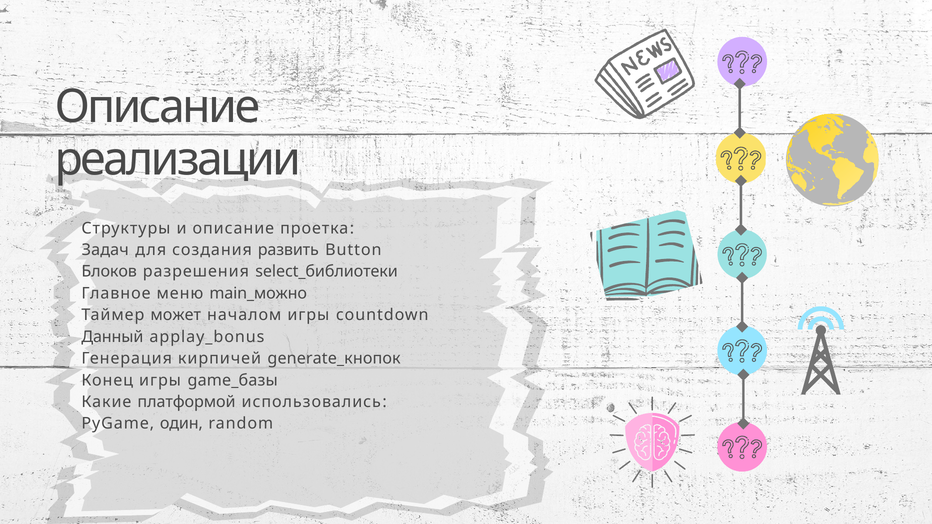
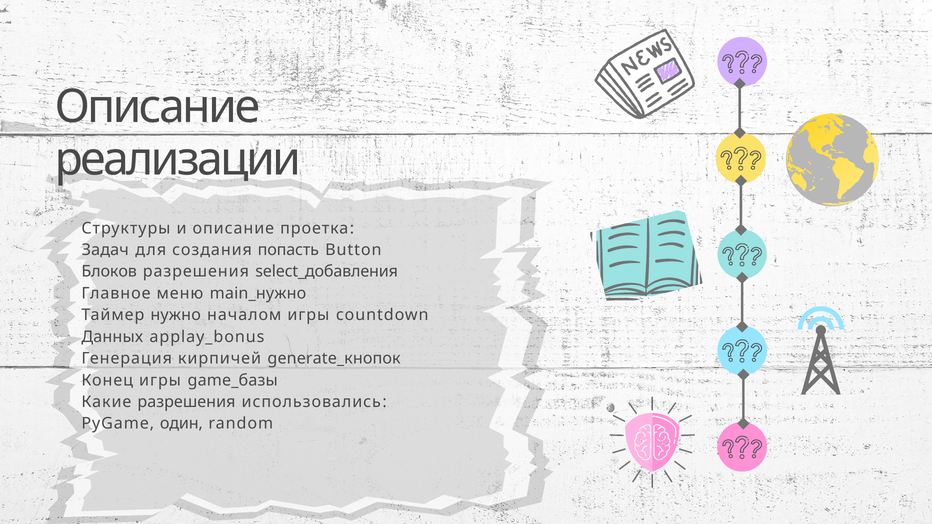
развить: развить -> попасть (288, 250)
select_библиотеки: select_библиотеки -> select_добавления (327, 272)
main_можно: main_можно -> main_нужно (258, 294)
может: может -> нужно (176, 315)
Данный: Данный -> Данных (112, 337)
Какие платформой: платформой -> разрешения (186, 402)
